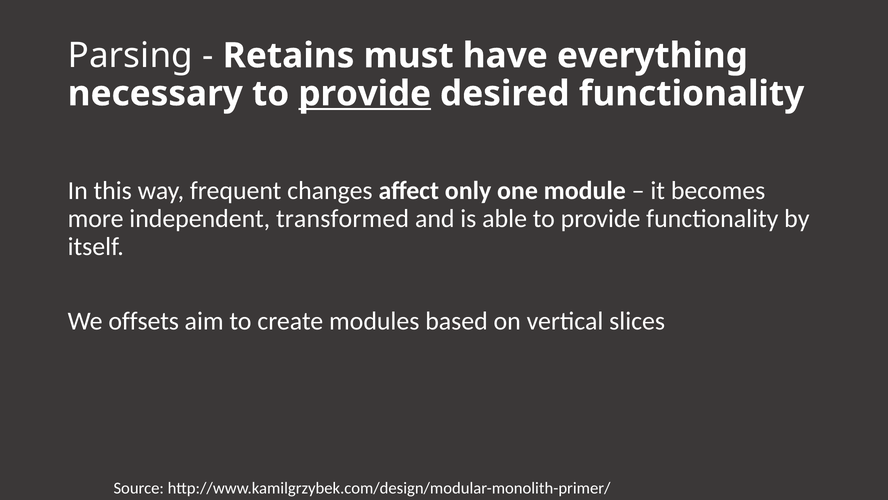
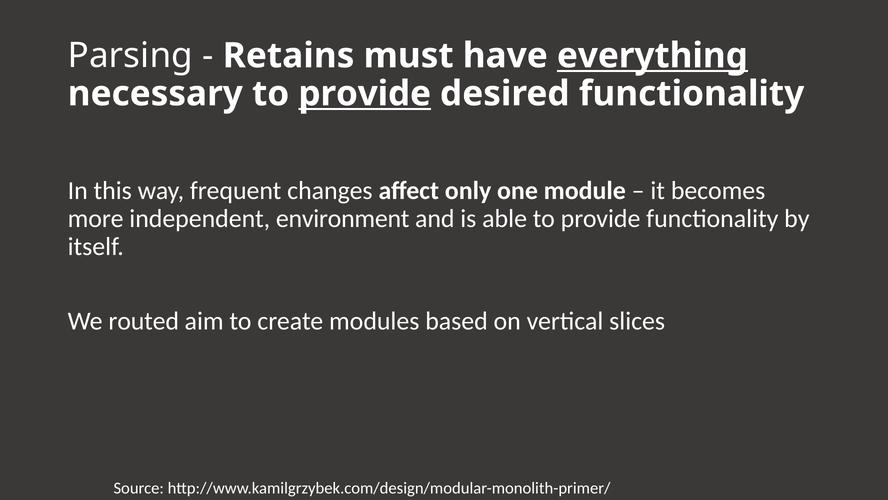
everything underline: none -> present (652, 56)
transformed: transformed -> environment (343, 218)
offsets: offsets -> routed (144, 321)
